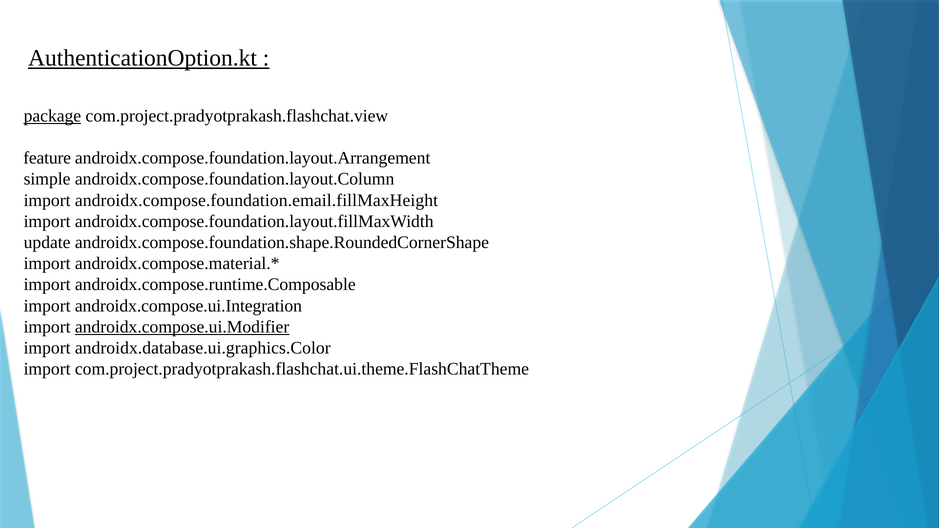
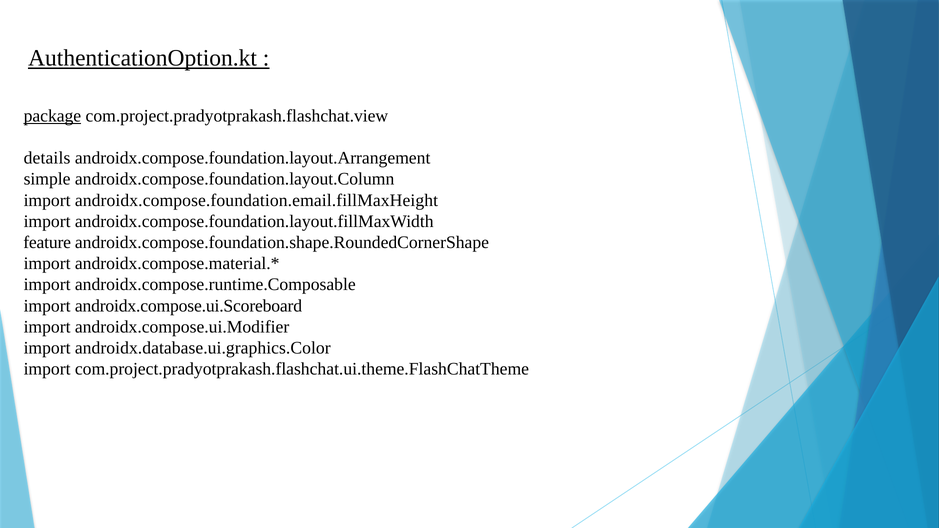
feature: feature -> details (47, 158)
update: update -> feature (47, 243)
androidx.compose.ui.Integration: androidx.compose.ui.Integration -> androidx.compose.ui.Scoreboard (188, 306)
androidx.compose.ui.Modifier underline: present -> none (182, 327)
